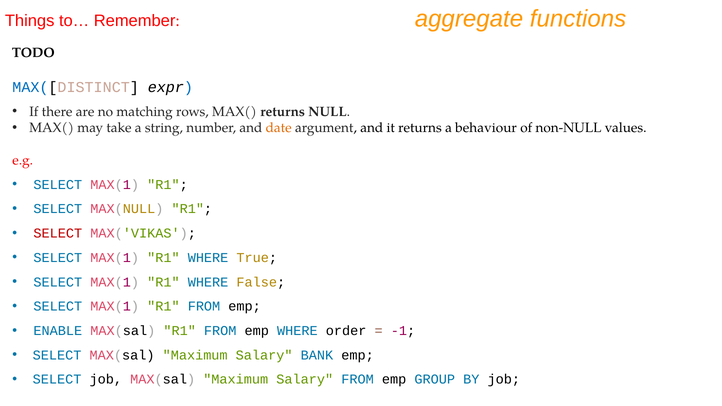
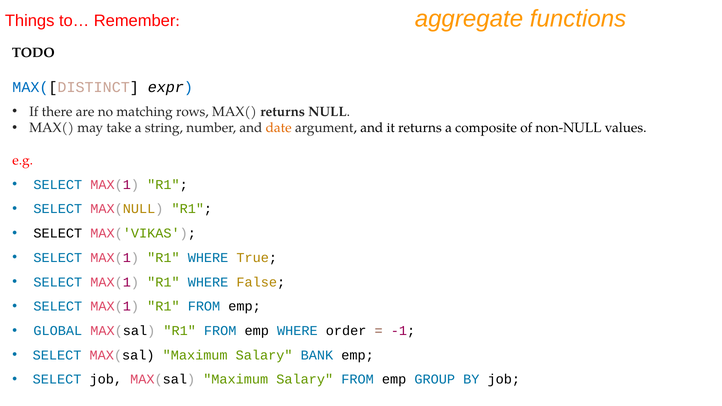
behaviour: behaviour -> composite (486, 128)
SELECT colour: red -> black (58, 233)
ENABLE: ENABLE -> GLOBAL (58, 331)
